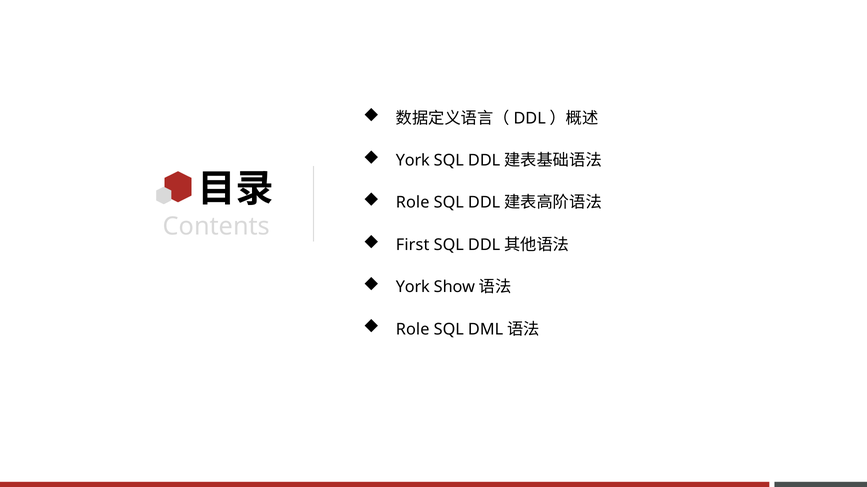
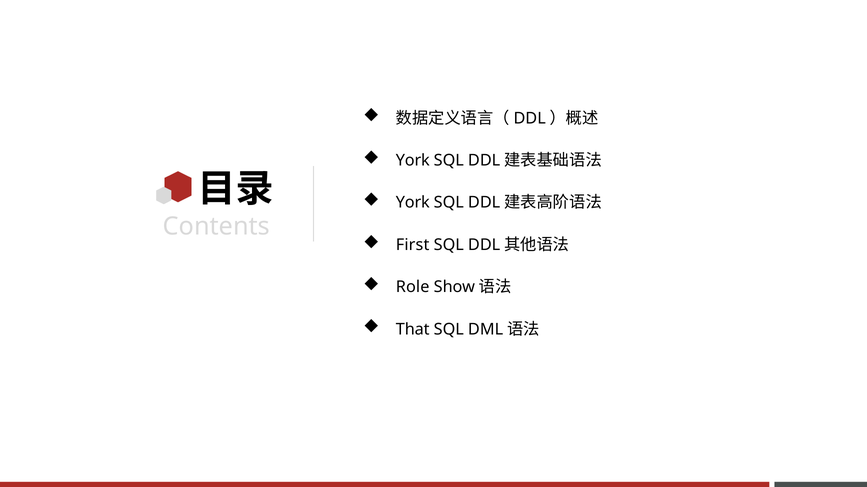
Role: Role -> York (413, 203)
York: York -> Role (413, 287)
Role: Role -> That (413, 330)
